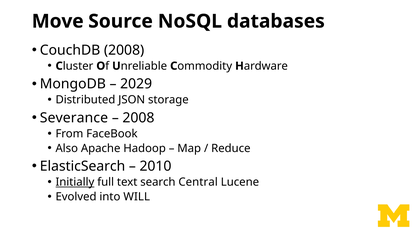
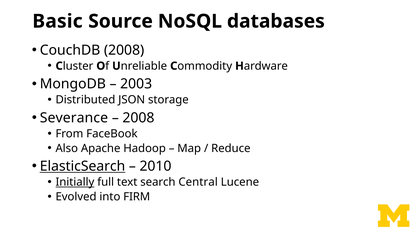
Move: Move -> Basic (57, 21)
2029: 2029 -> 2003 (136, 84)
ElasticSearch underline: none -> present (83, 166)
WILL: WILL -> FIRM (137, 196)
